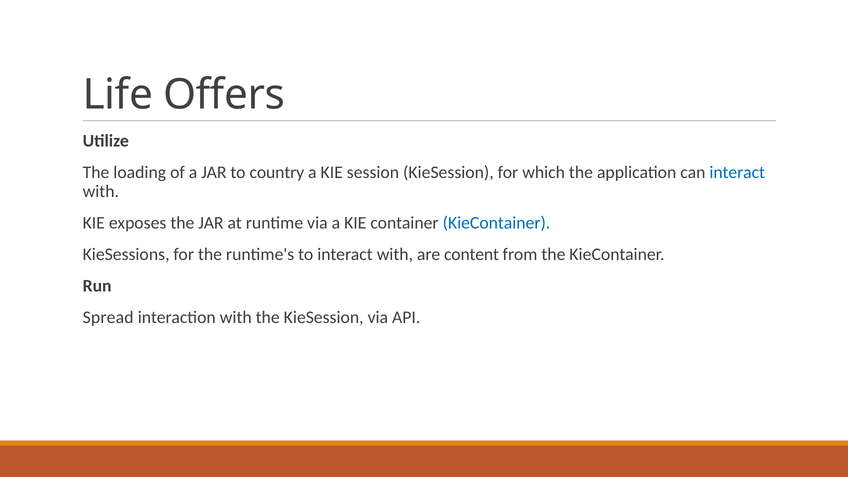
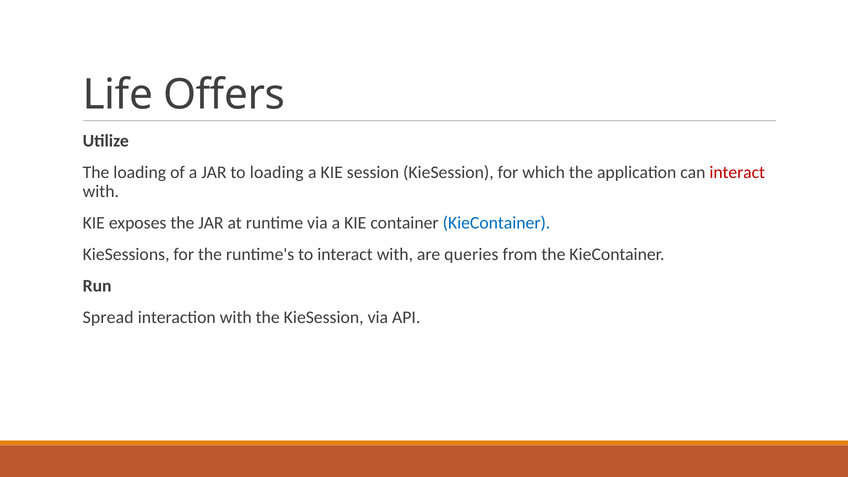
to country: country -> loading (277, 172)
interact colour: blue -> red (737, 172)
content: content -> queries (471, 254)
